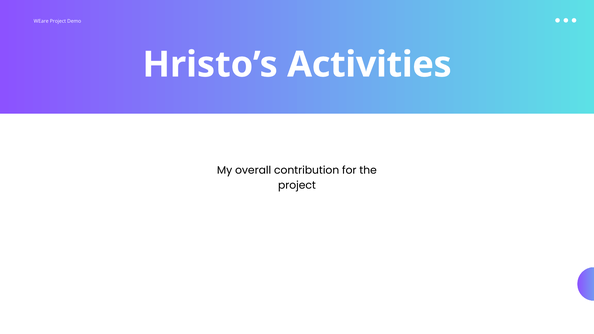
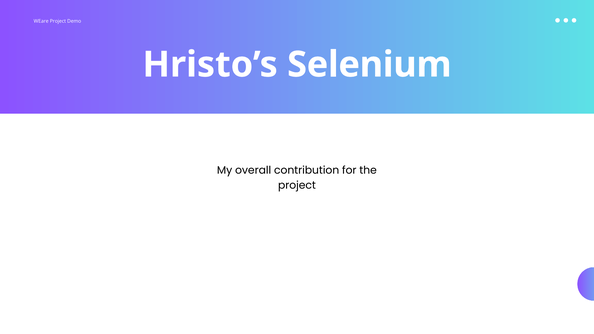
Activities: Activities -> Selenium (369, 65)
